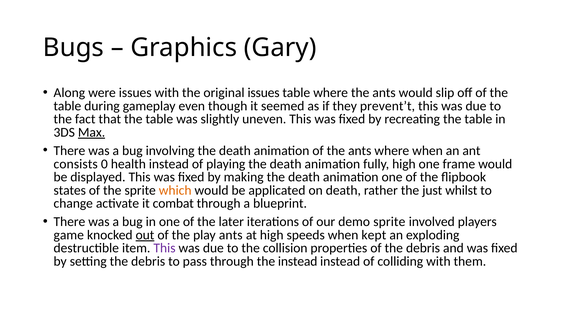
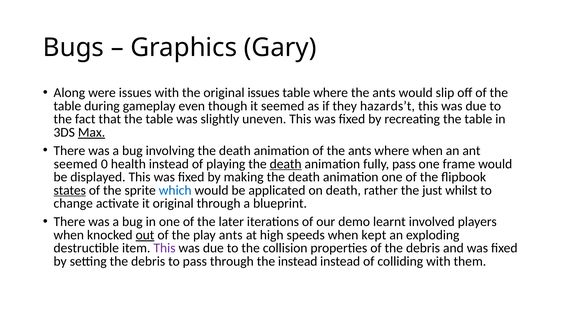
prevent’t: prevent’t -> hazards’t (387, 106)
consists: consists -> seemed (76, 164)
death underline: none -> present (286, 164)
fully high: high -> pass (404, 164)
states underline: none -> present (70, 190)
which colour: orange -> blue (175, 190)
it combat: combat -> original (173, 203)
demo sprite: sprite -> learnt (389, 221)
game: game -> when (69, 234)
